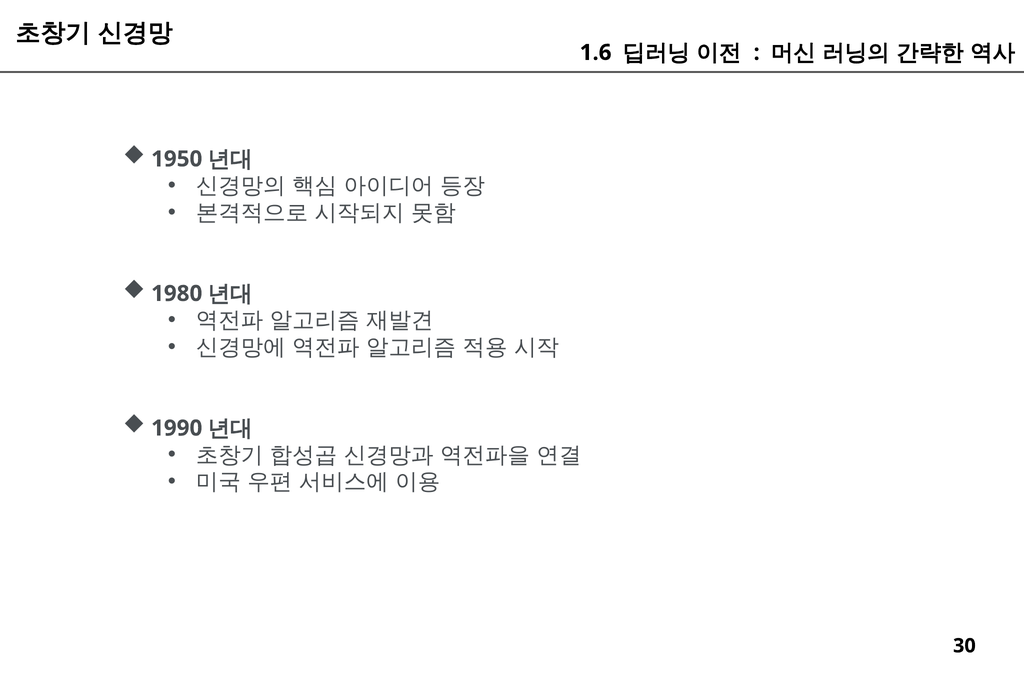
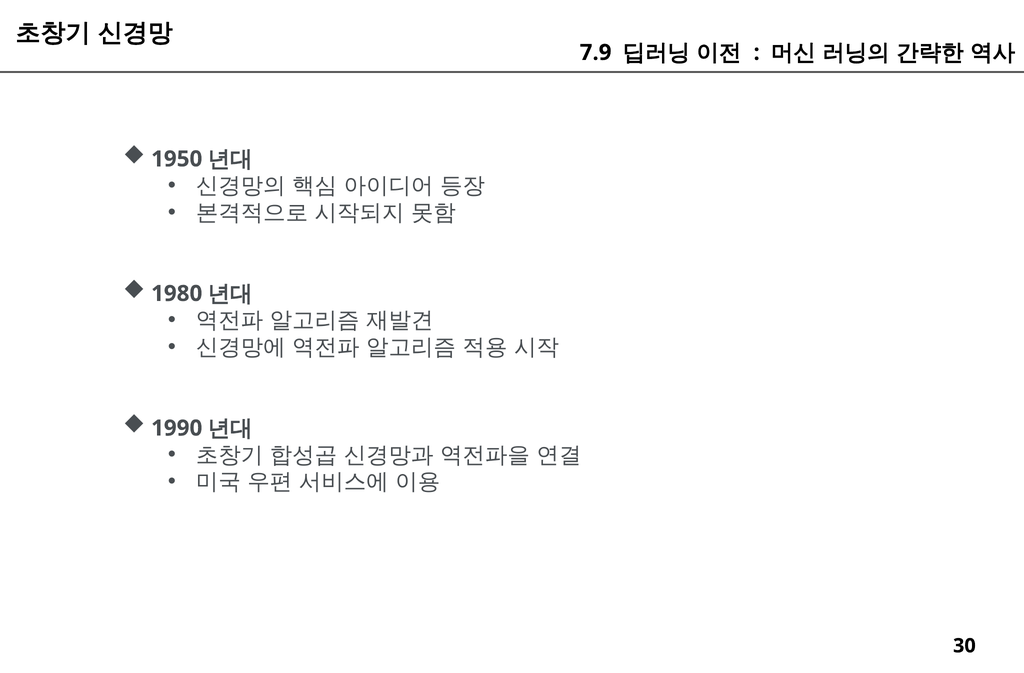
1.6: 1.6 -> 7.9 (596, 52)
